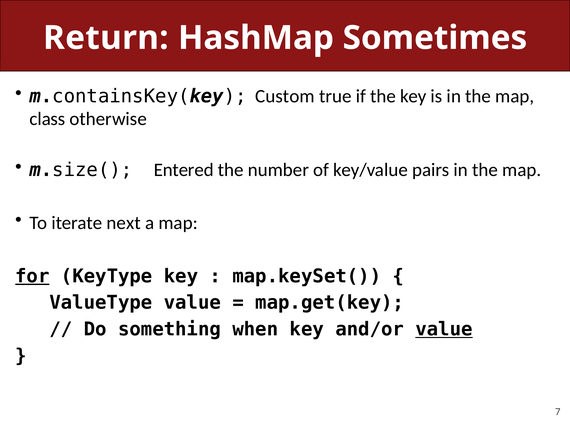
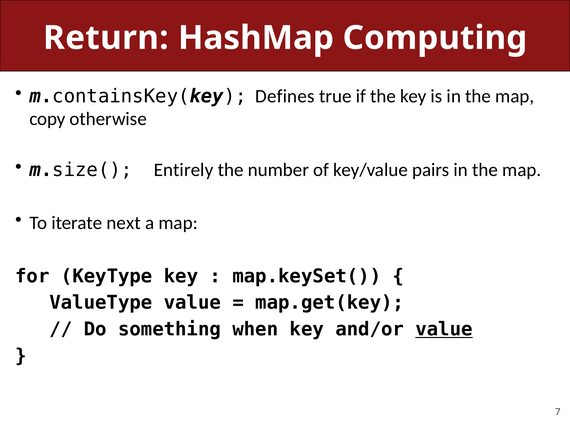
Sometimes: Sometimes -> Computing (435, 38)
Custom: Custom -> Defines (285, 96)
class: class -> copy (48, 119)
Entered: Entered -> Entirely (184, 170)
for underline: present -> none (32, 276)
